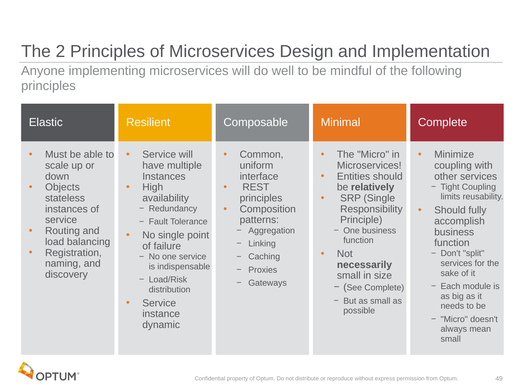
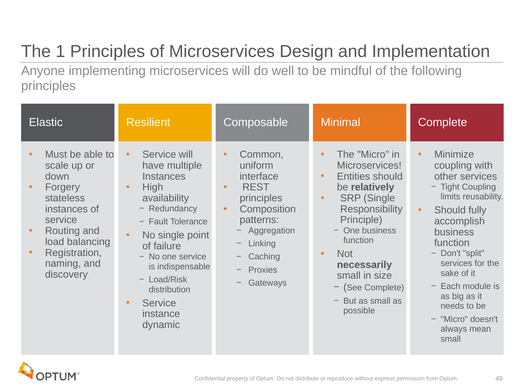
2: 2 -> 1 (60, 52)
Objects: Objects -> Forgery (62, 187)
